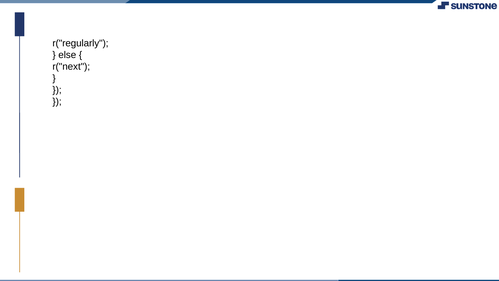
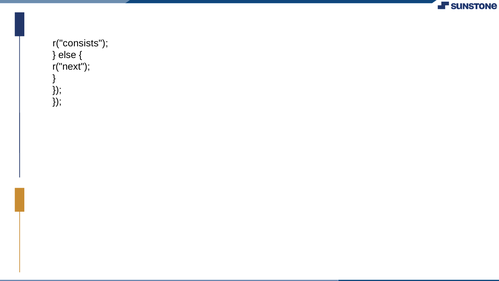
r("regularly: r("regularly -> r("consists (80, 43)
